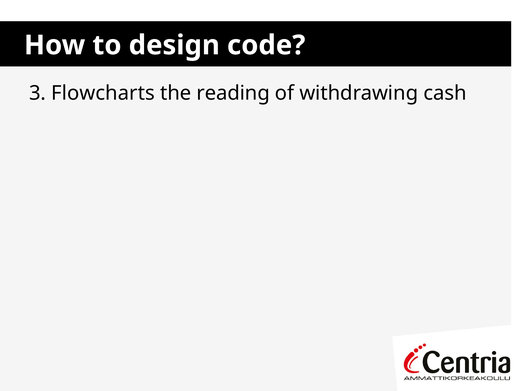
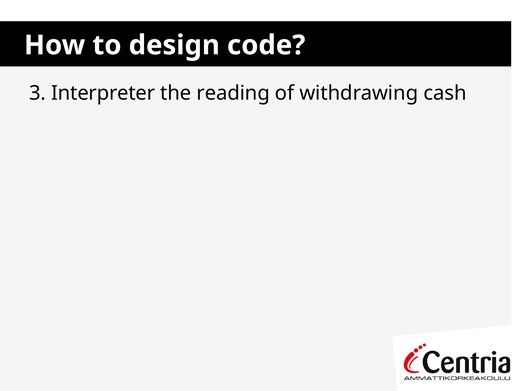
Flowcharts: Flowcharts -> Interpreter (103, 93)
